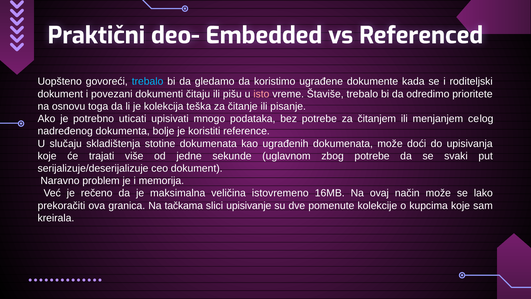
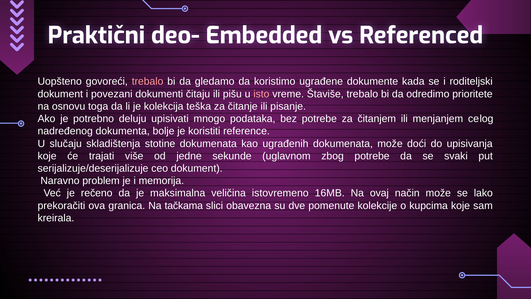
trebalo colour: light blue -> pink (148, 81)
uticati: uticati -> deluju (133, 119)
upisivanje: upisivanje -> obavezna (249, 205)
